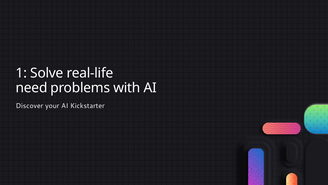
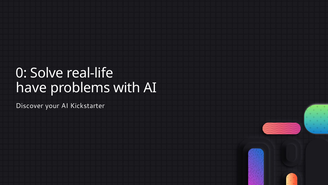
1: 1 -> 0 (21, 73)
need: need -> have (31, 88)
